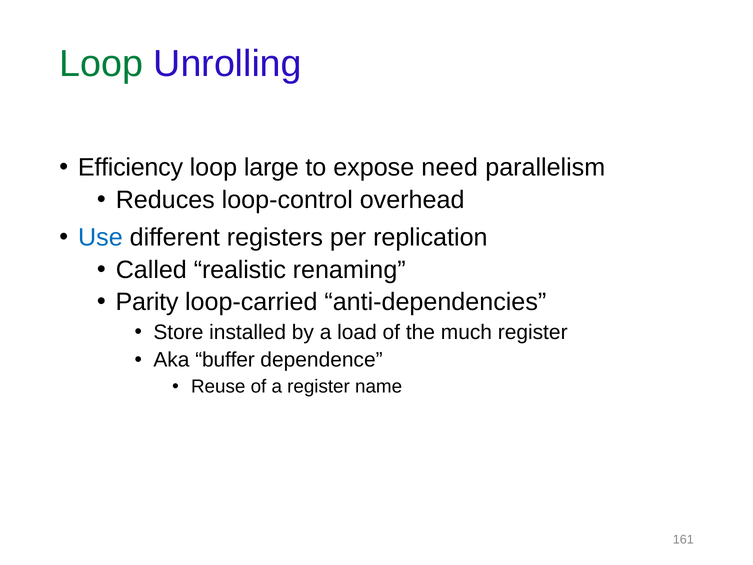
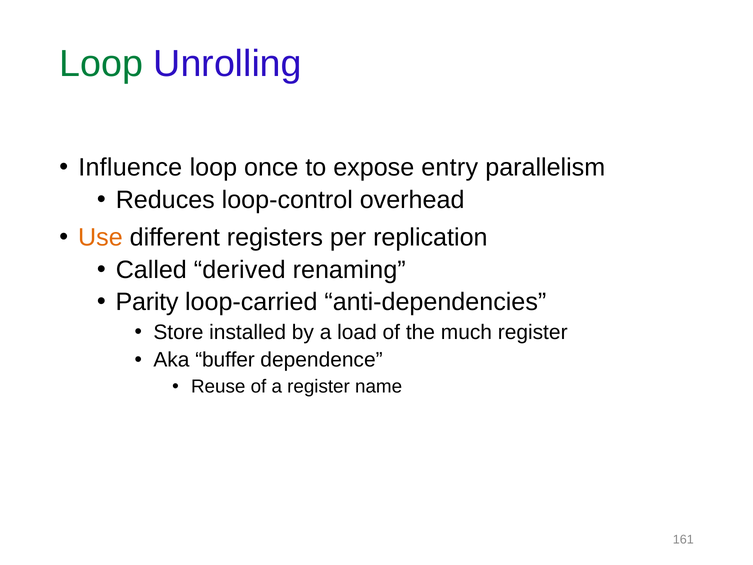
Efficiency: Efficiency -> Influence (130, 168)
large: large -> once (271, 168)
need: need -> entry (450, 168)
Use colour: blue -> orange (100, 237)
realistic: realistic -> derived (240, 270)
